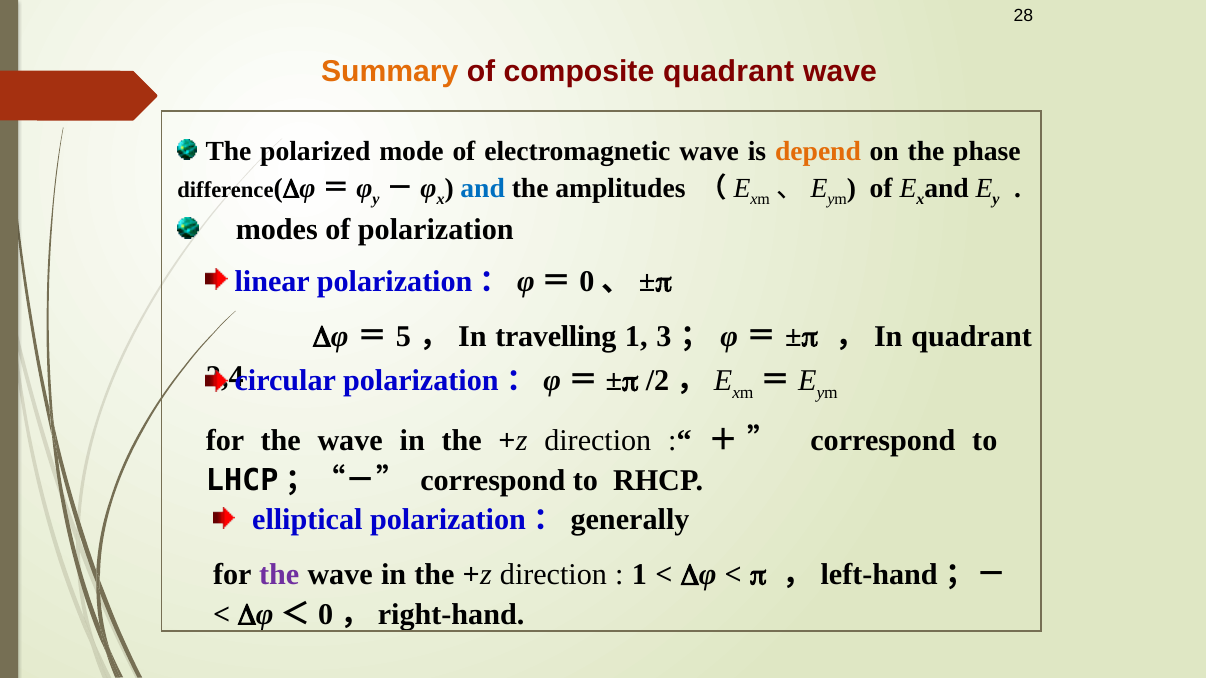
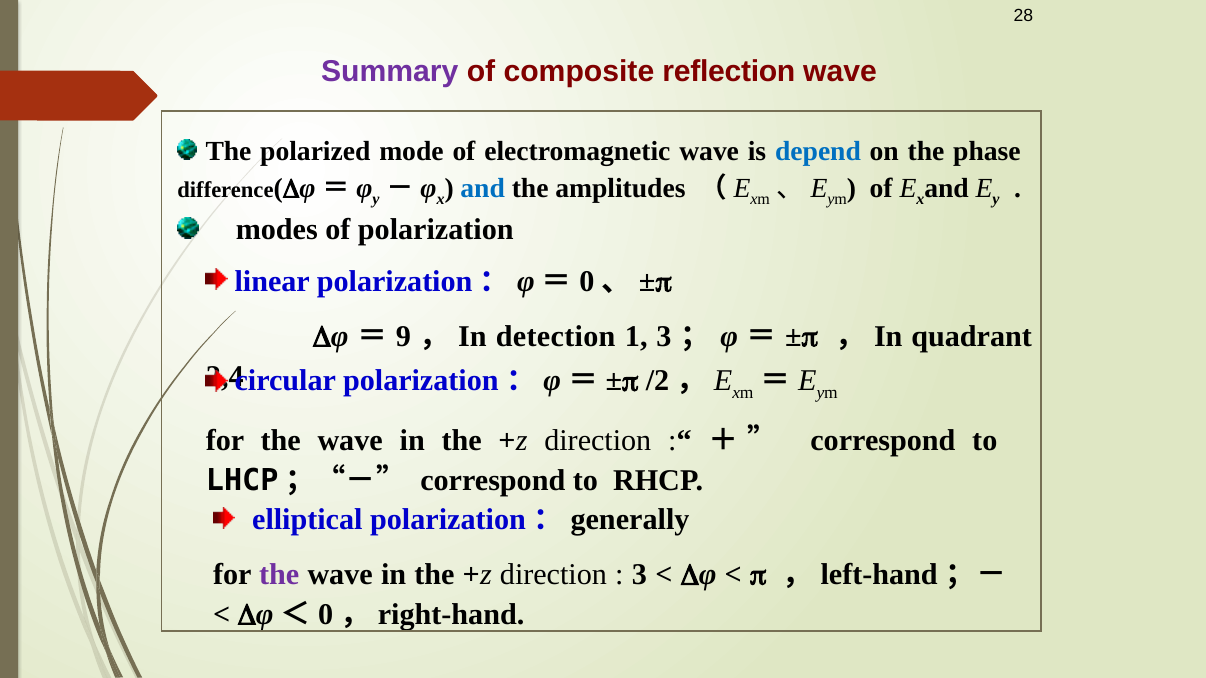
Summary colour: orange -> purple (390, 72)
composite quadrant: quadrant -> reflection (729, 72)
depend colour: orange -> blue (818, 152)
5: 5 -> 9 (403, 336)
travelling: travelling -> detection (556, 336)
1: 1 -> 3 (639, 575)
